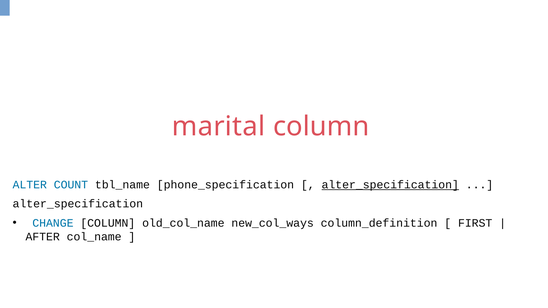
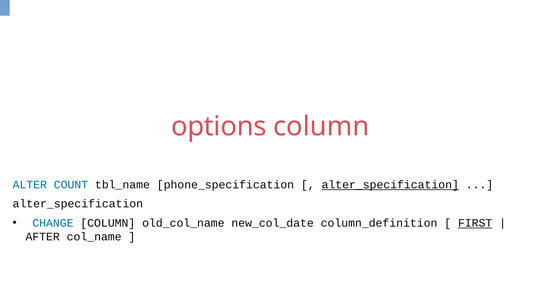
marital: marital -> options (219, 127)
new_col_ways: new_col_ways -> new_col_date (273, 223)
FIRST underline: none -> present (475, 223)
